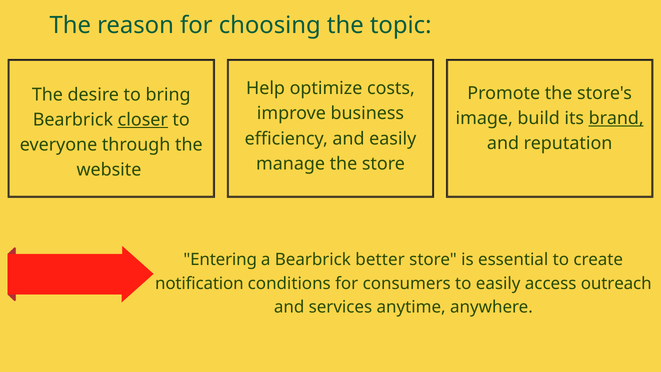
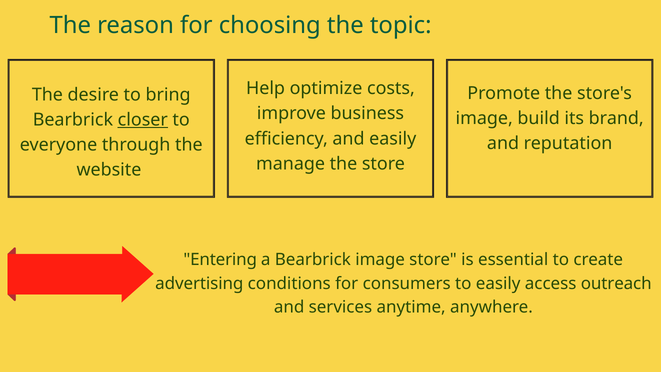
brand underline: present -> none (616, 118)
Bearbrick better: better -> image (380, 260)
notification: notification -> advertising (199, 283)
